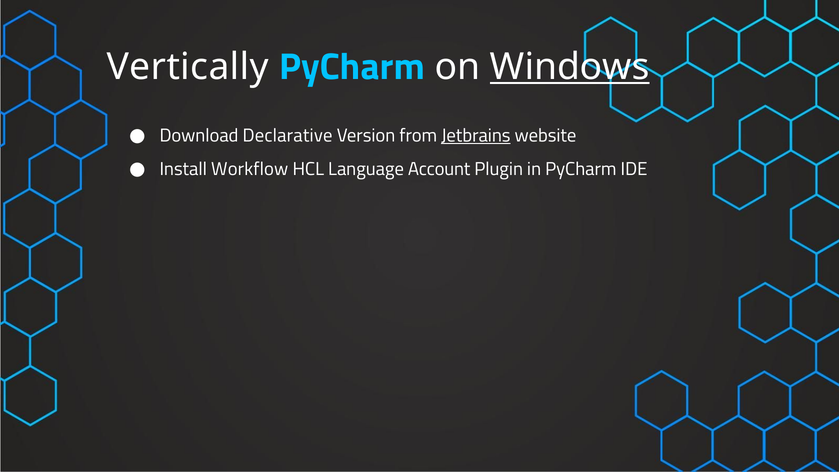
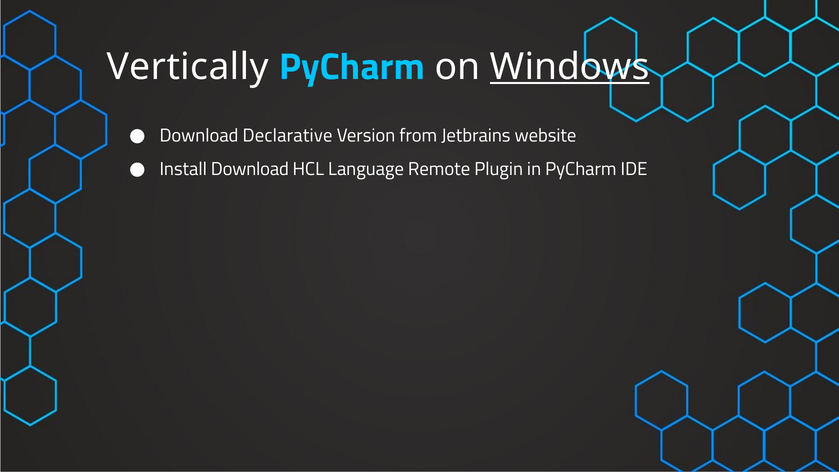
Jetbrains underline: present -> none (476, 136)
Install Workflow: Workflow -> Download (250, 169)
Account: Account -> Remote (439, 169)
